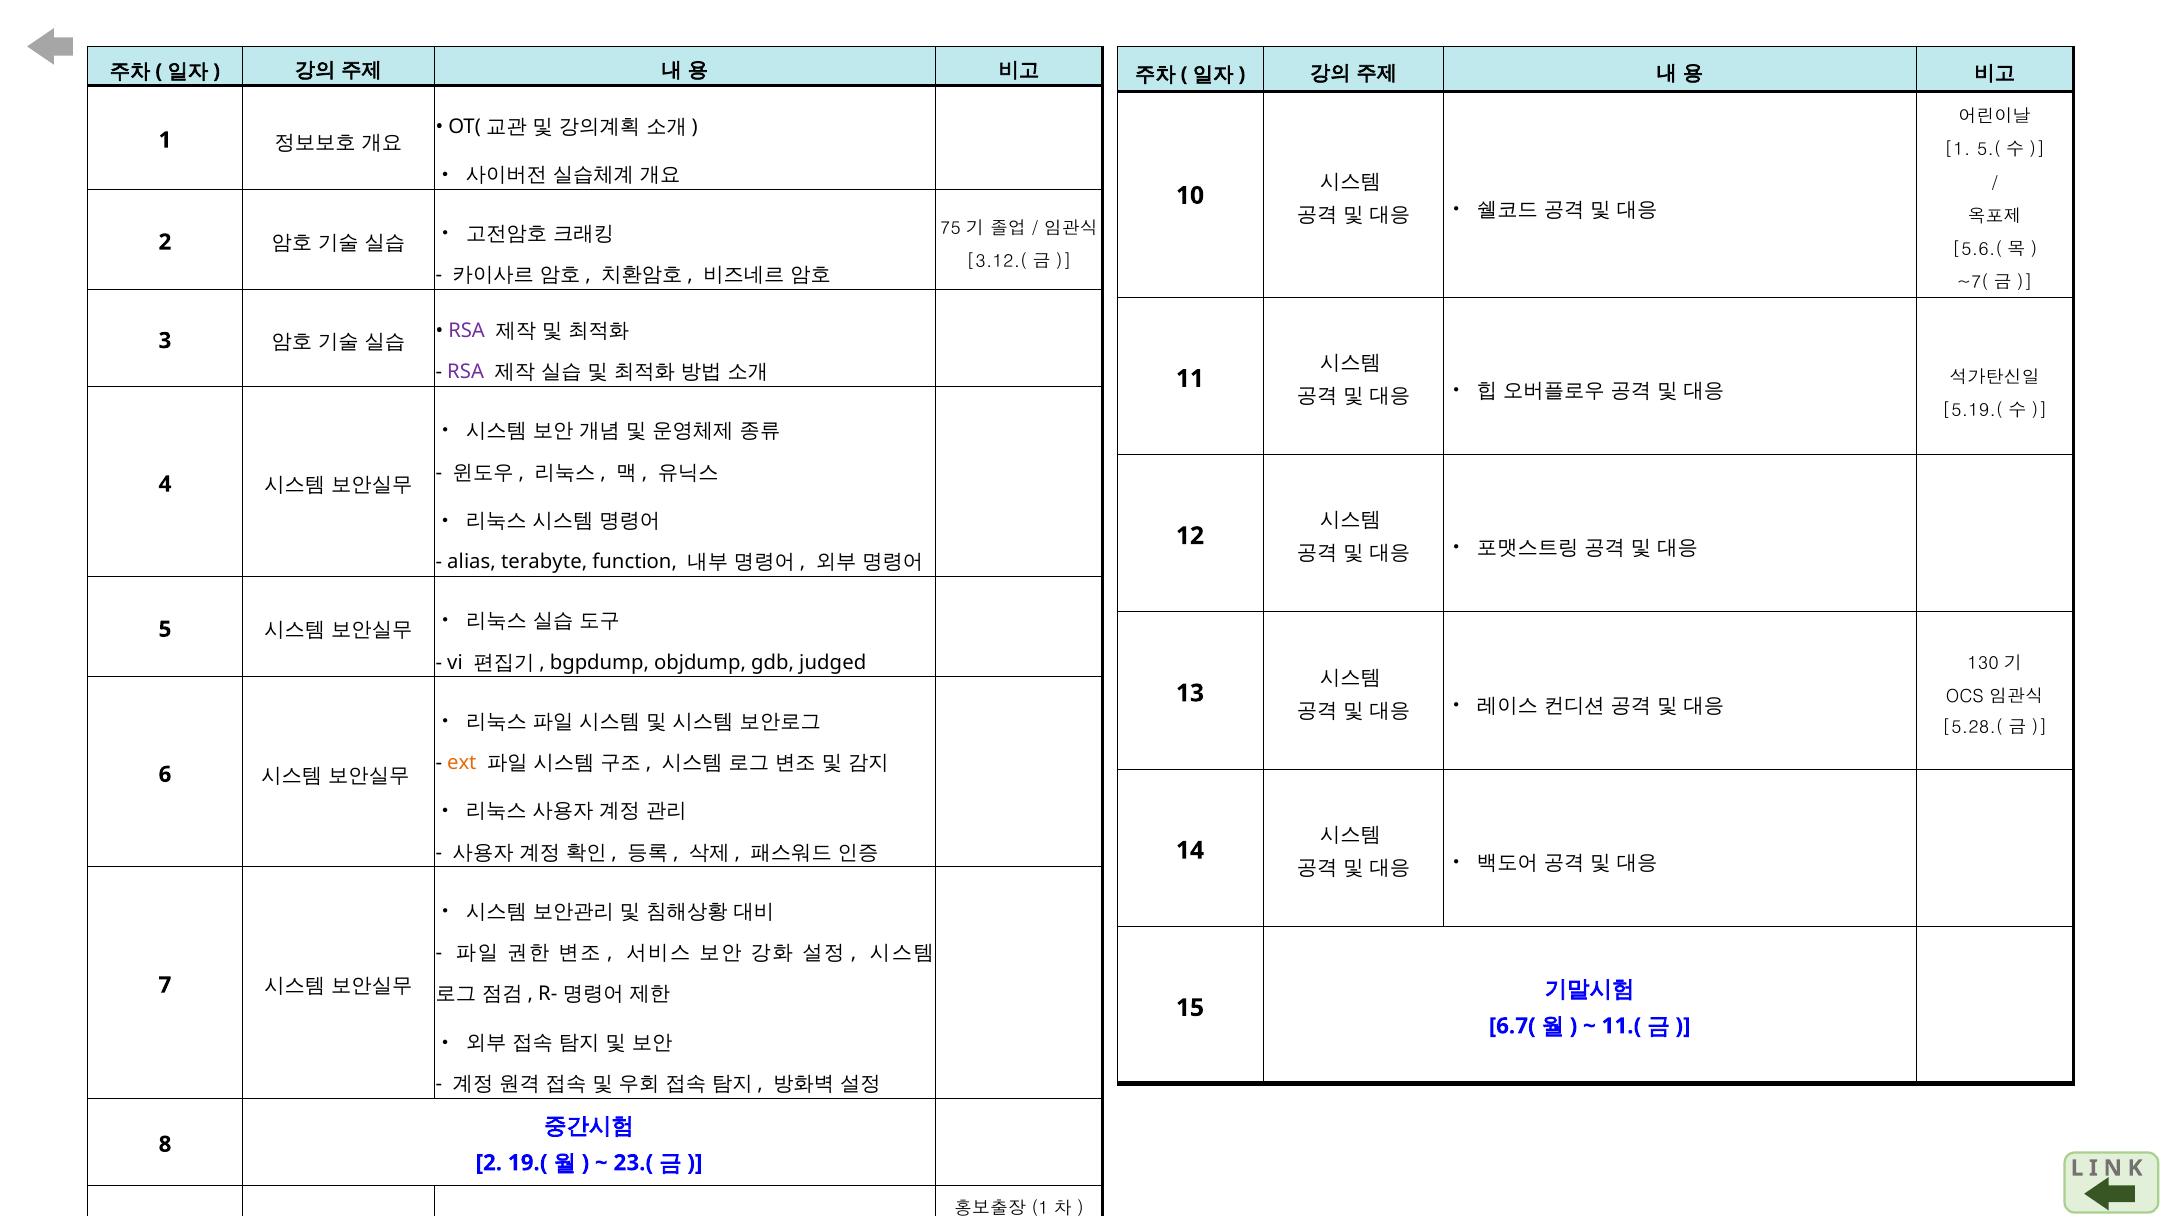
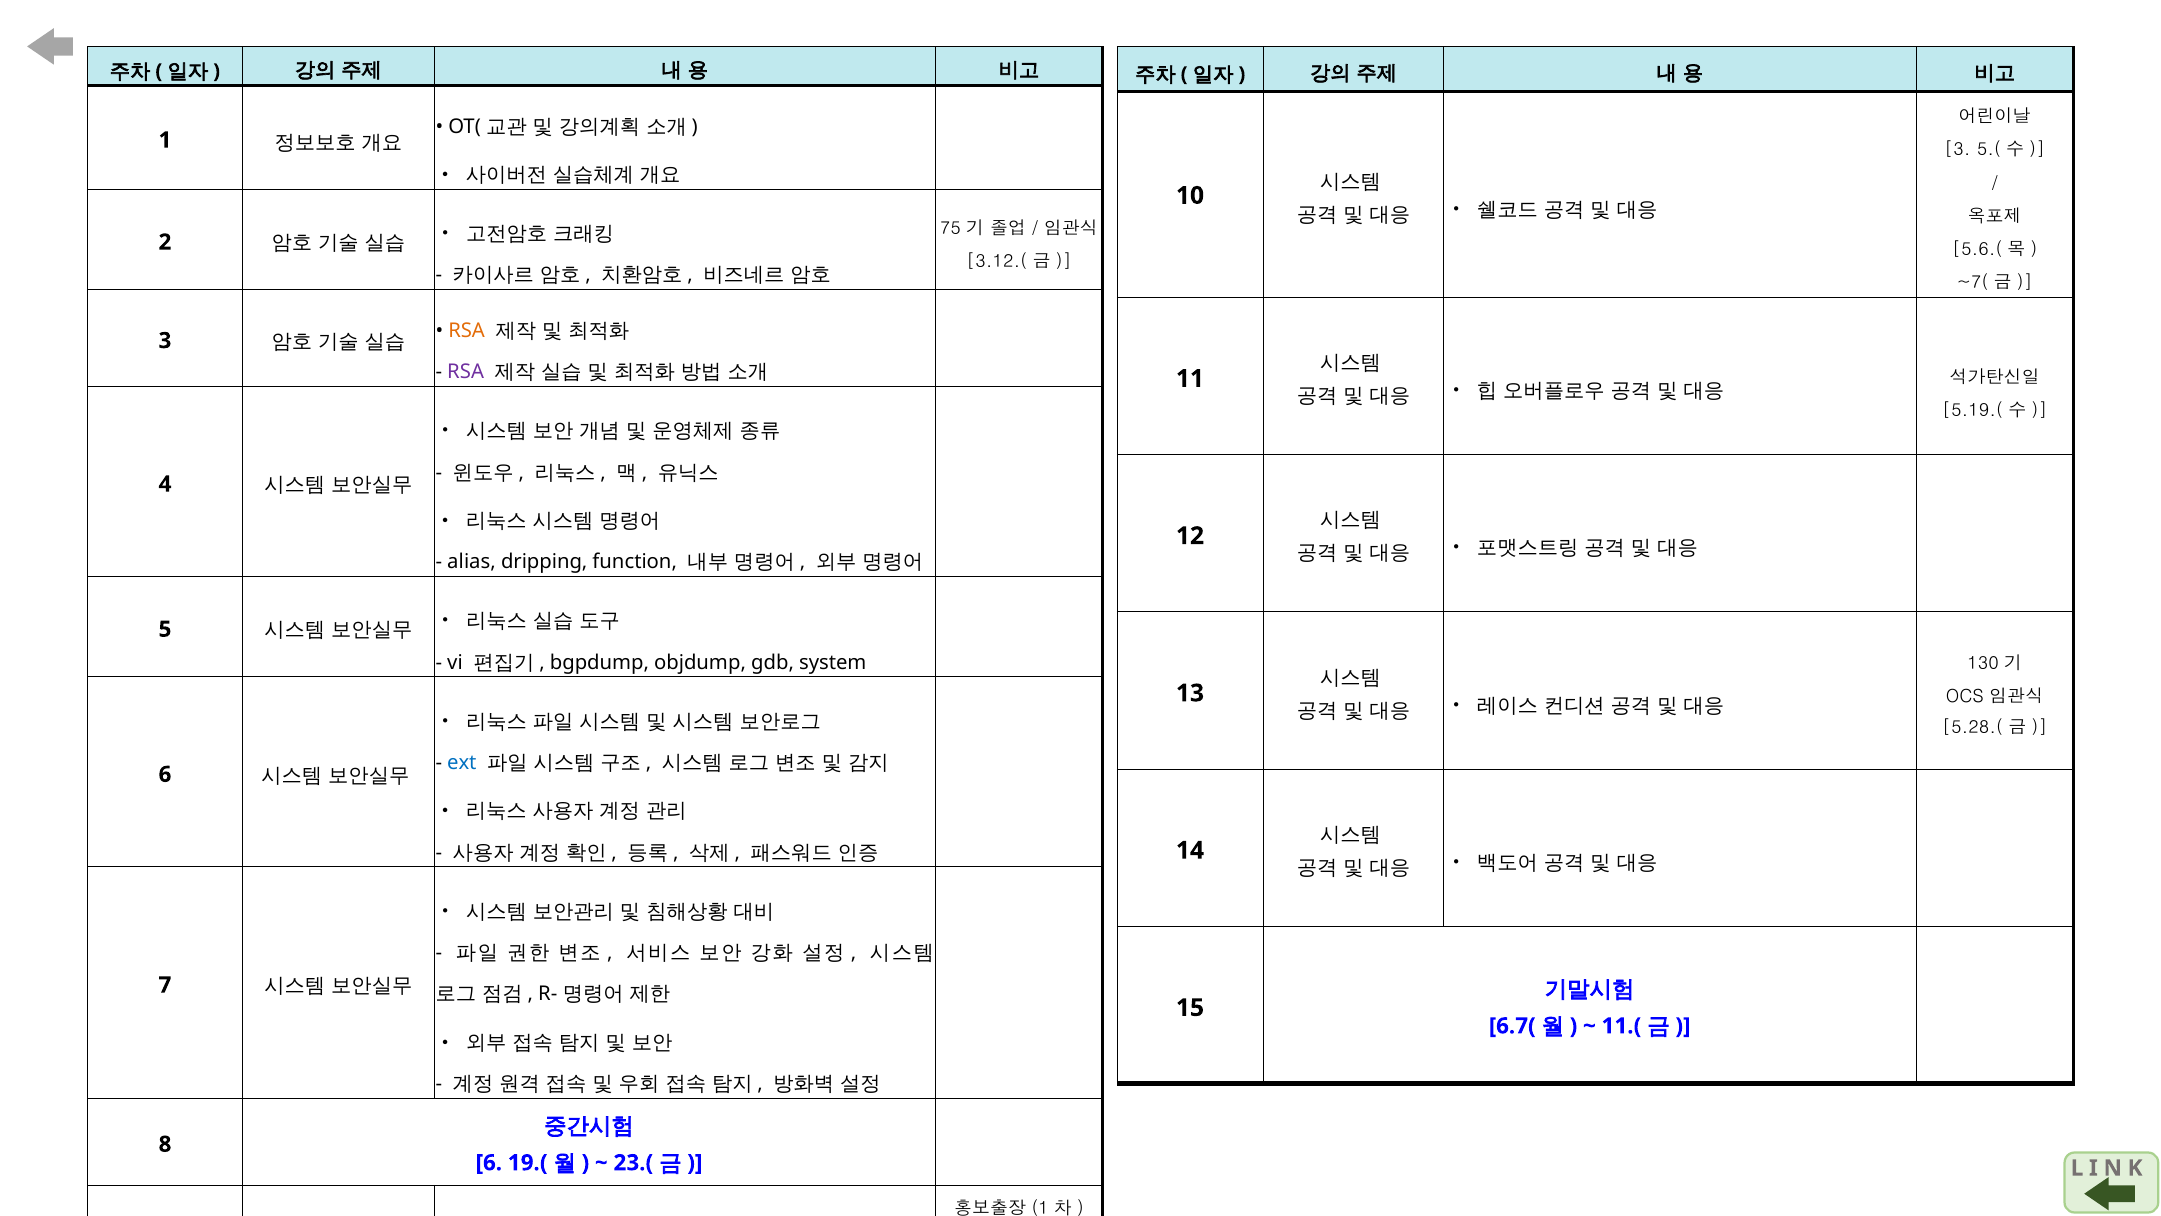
1: 1 -> 3 (1958, 150)
RSA colour: purple -> orange (467, 331)
terabyte: terabyte -> dripping (544, 562)
judged: judged -> system (833, 662)
ext colour: orange -> blue (462, 762)
2: 2 -> 6 (489, 1162)
